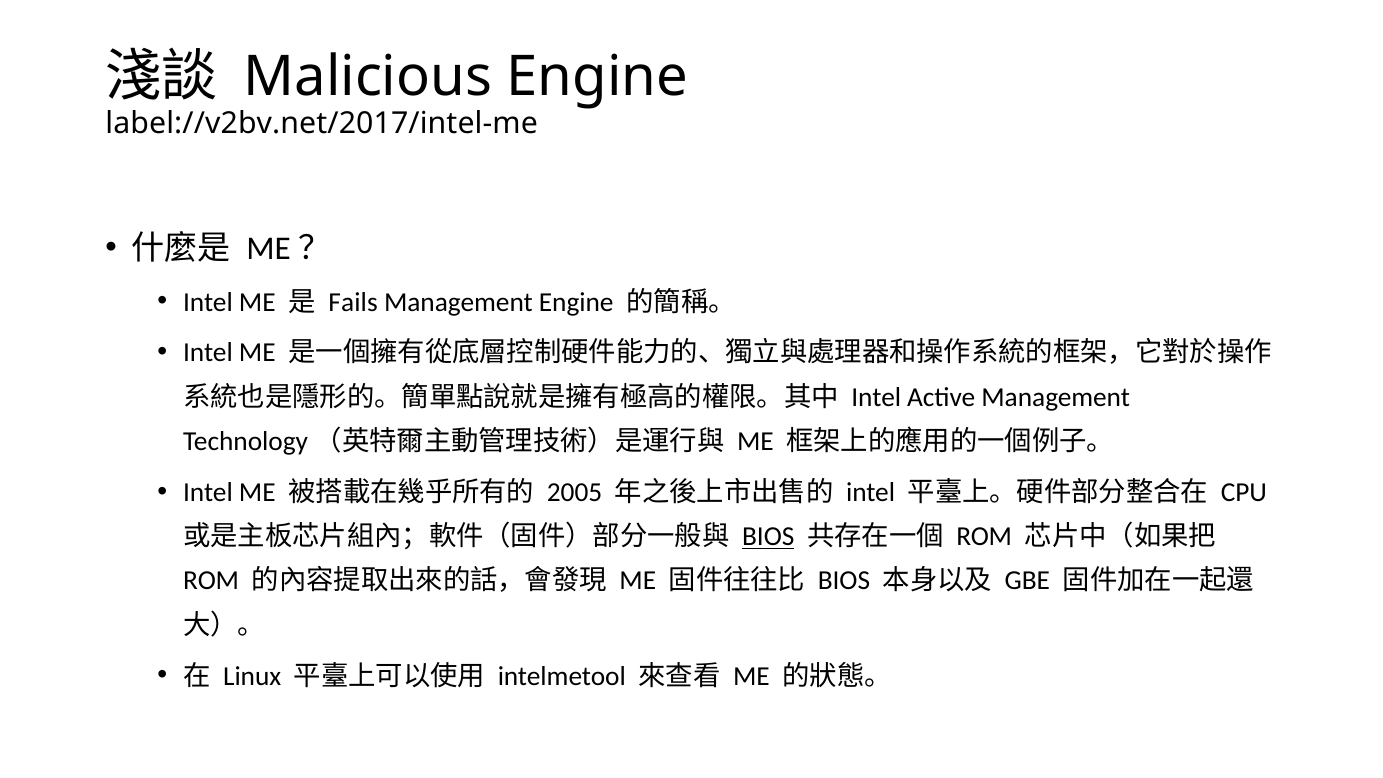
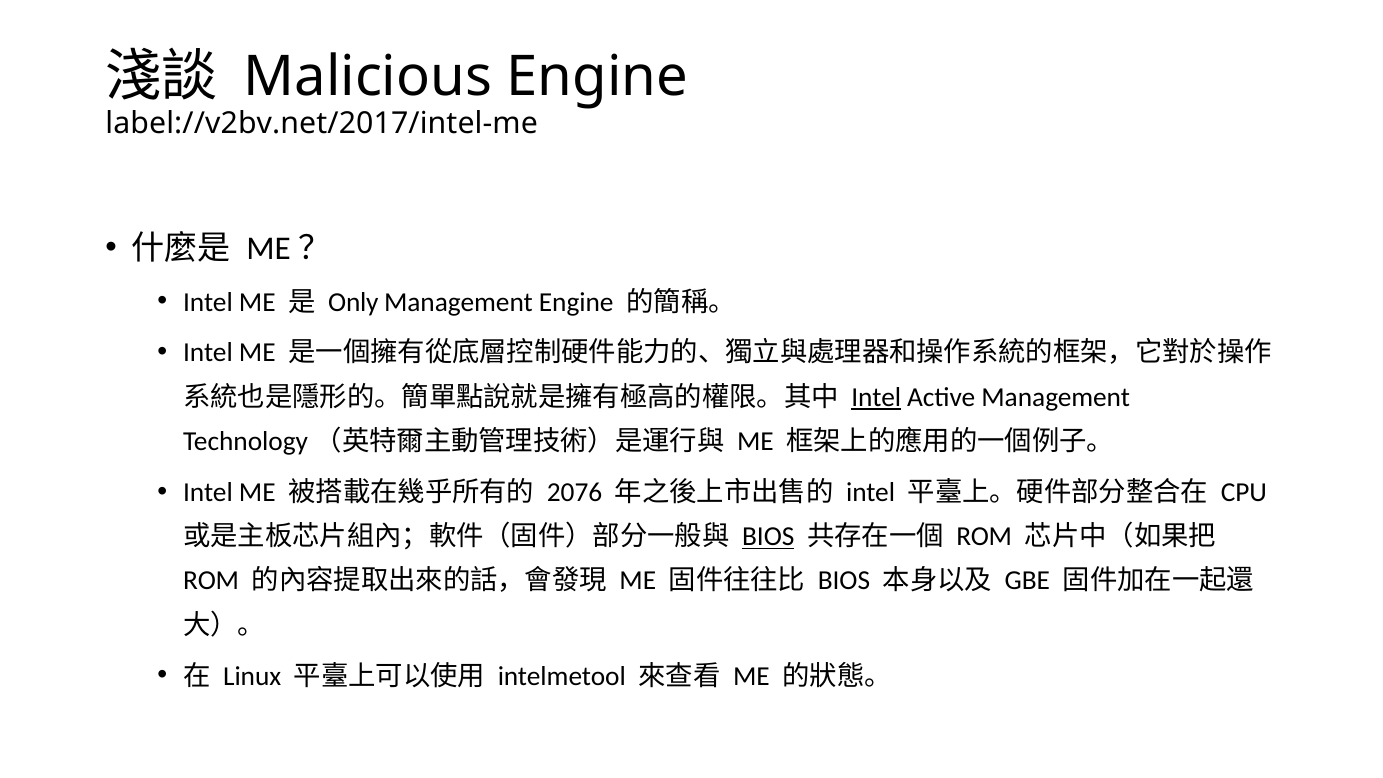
Fails: Fails -> Only (353, 302)
Intel underline: none -> present (876, 397)
2005: 2005 -> 2076 (575, 492)
